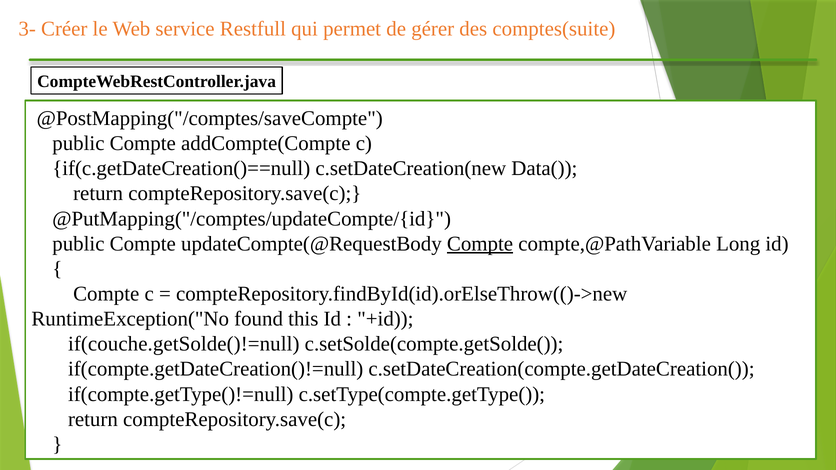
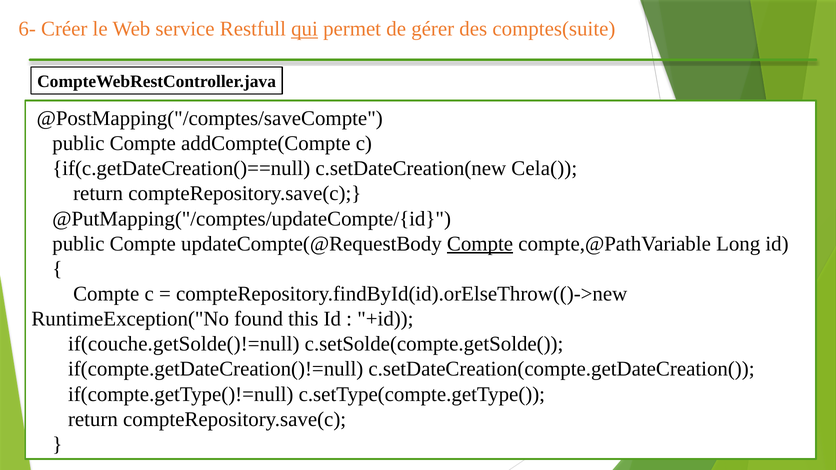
3-: 3- -> 6- (27, 29)
qui underline: none -> present (305, 29)
Data(: Data( -> Cela( (544, 169)
